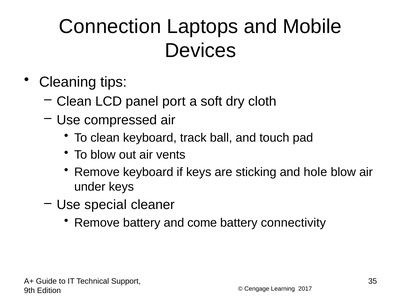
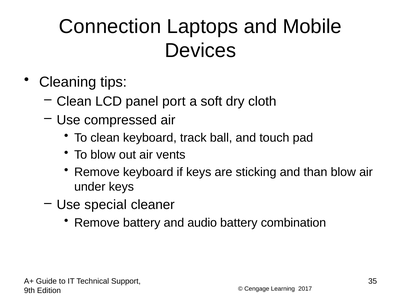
hole: hole -> than (315, 172)
come: come -> audio (202, 222)
connectivity: connectivity -> combination (293, 222)
